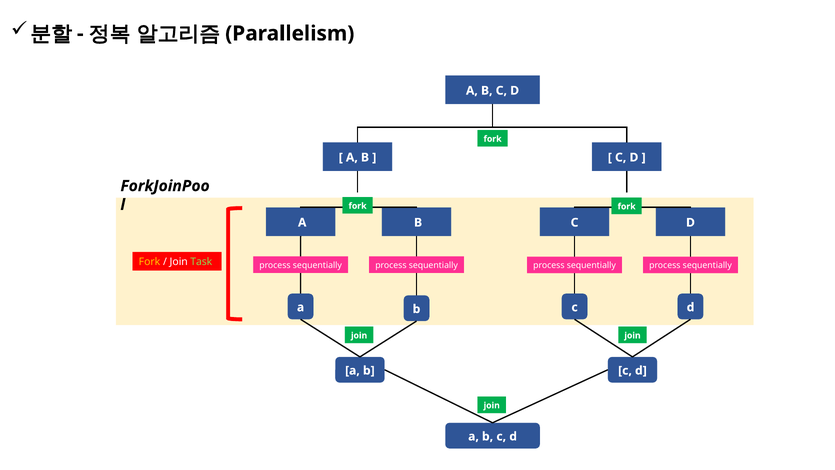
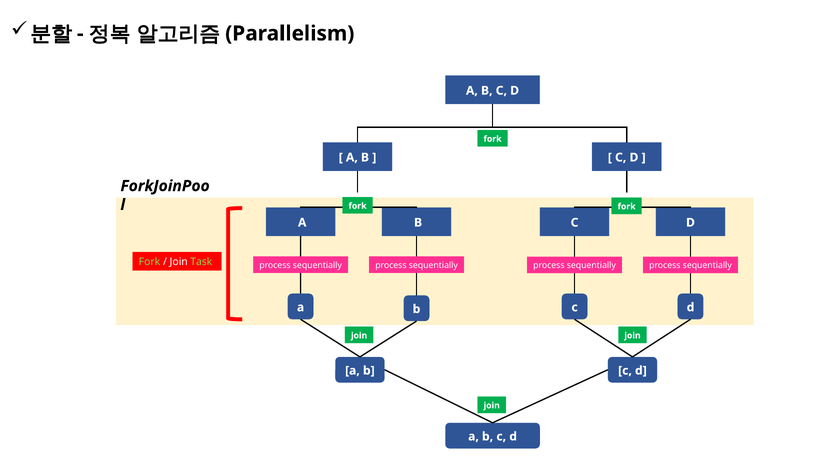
Fork colour: yellow -> light green (150, 262)
